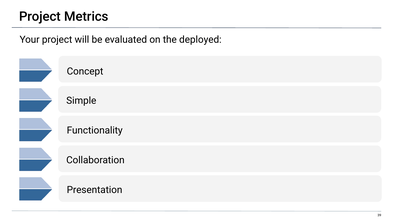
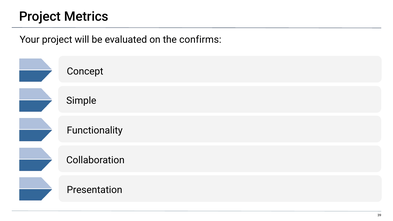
deployed: deployed -> confirms (200, 40)
